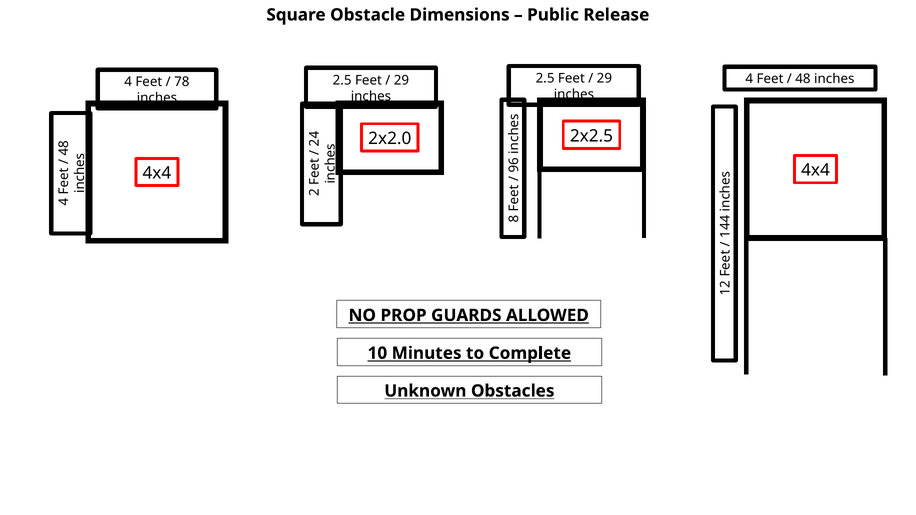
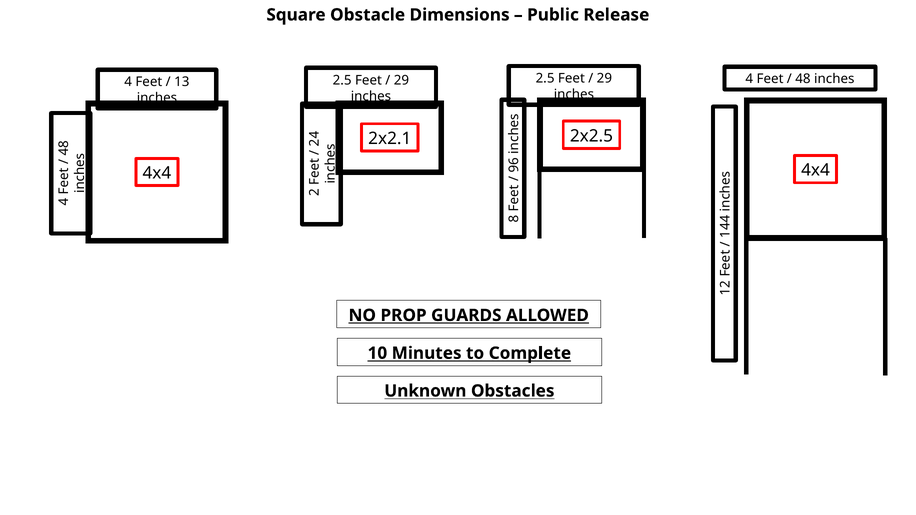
78: 78 -> 13 (182, 82)
2x2.0: 2x2.0 -> 2x2.1 (390, 139)
